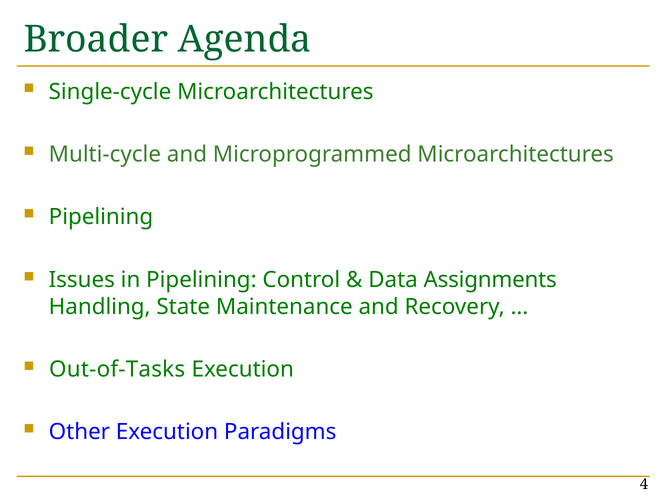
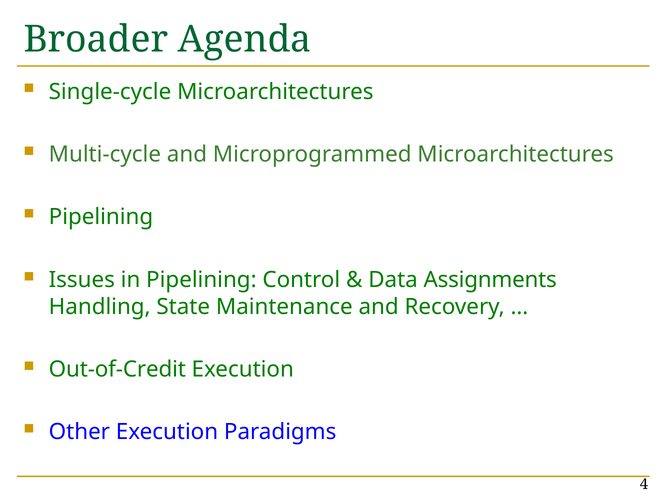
Out-of-Tasks: Out-of-Tasks -> Out-of-Credit (117, 369)
